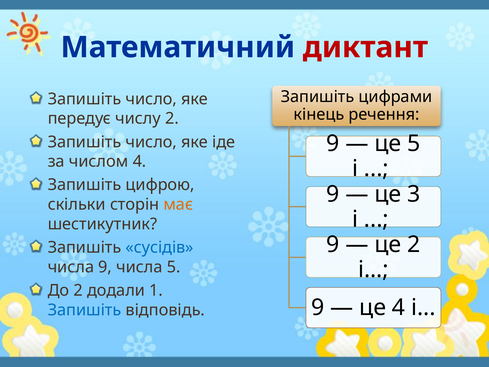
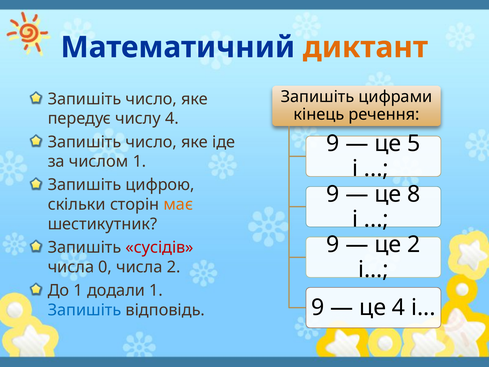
диктант colour: red -> orange (365, 47)
числу 2: 2 -> 4 (172, 119)
числом 4: 4 -> 1 (140, 161)
3: 3 -> 8 (414, 194)
сусідів colour: blue -> red (160, 247)
числа 9: 9 -> 0 (105, 267)
числа 5: 5 -> 2 (174, 267)
До 2: 2 -> 1 (78, 290)
